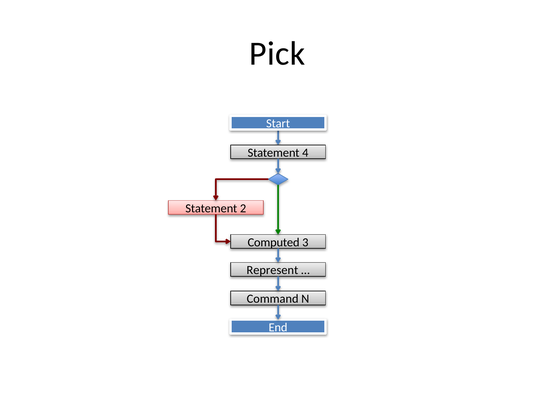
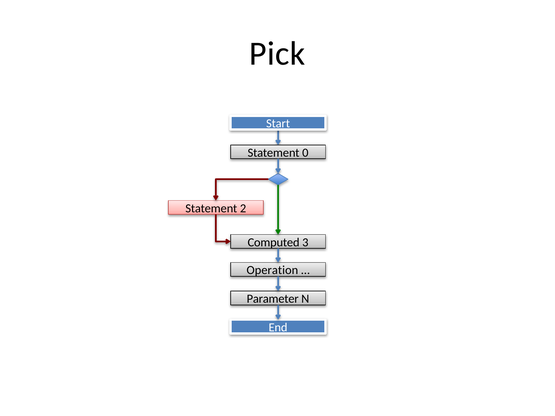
4: 4 -> 0 (305, 153)
Represent: Represent -> Operation (272, 270)
Command: Command -> Parameter (273, 299)
